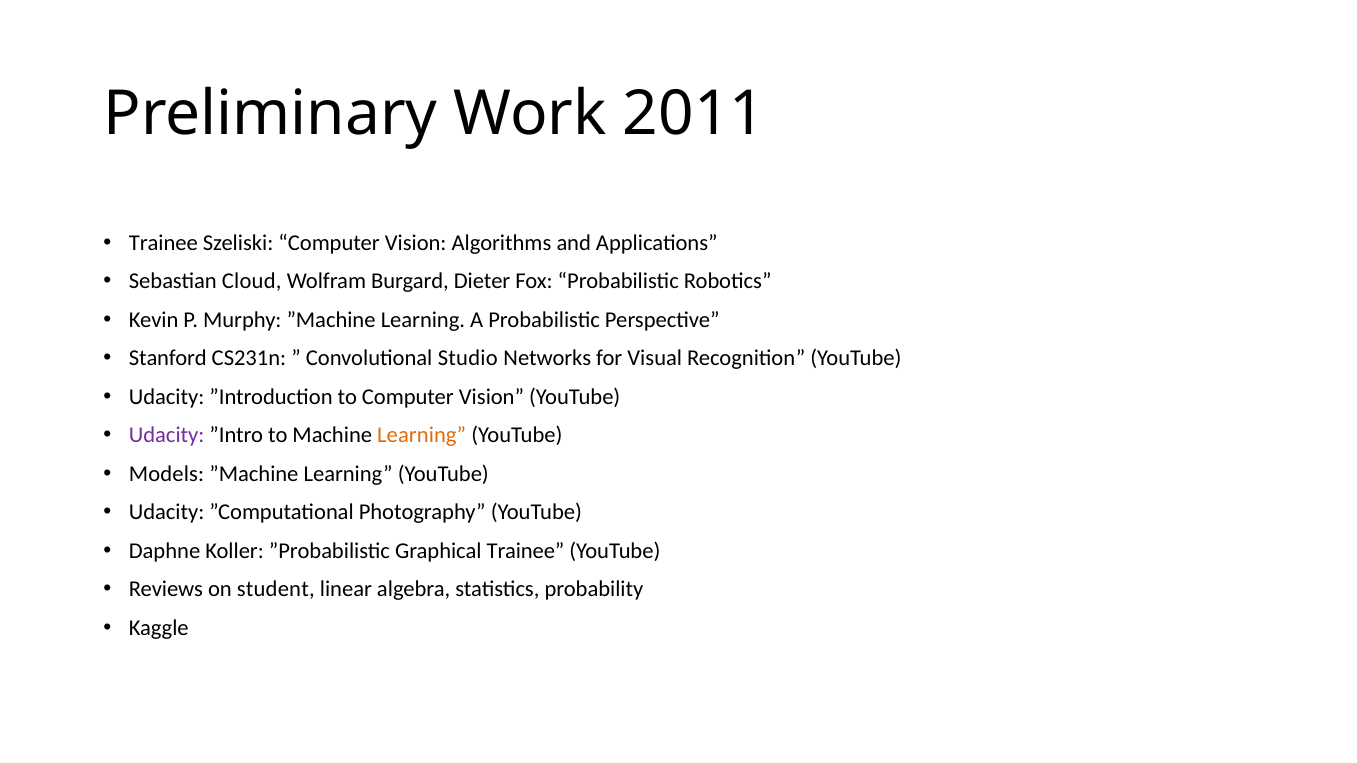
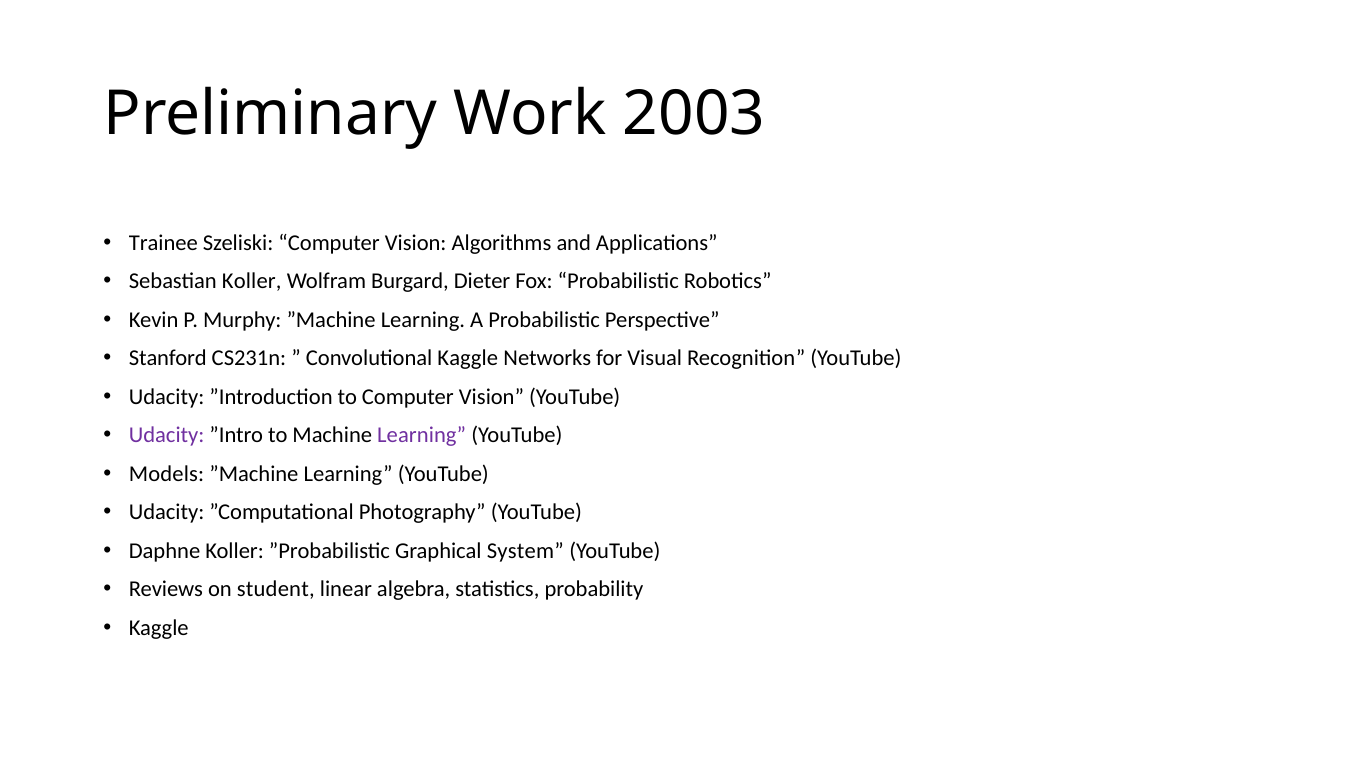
2011: 2011 -> 2003 (694, 114)
Sebastian Cloud: Cloud -> Koller (252, 281)
Convolutional Studio: Studio -> Kaggle (468, 358)
Learning colour: orange -> purple (422, 435)
Graphical Trainee: Trainee -> System (525, 551)
